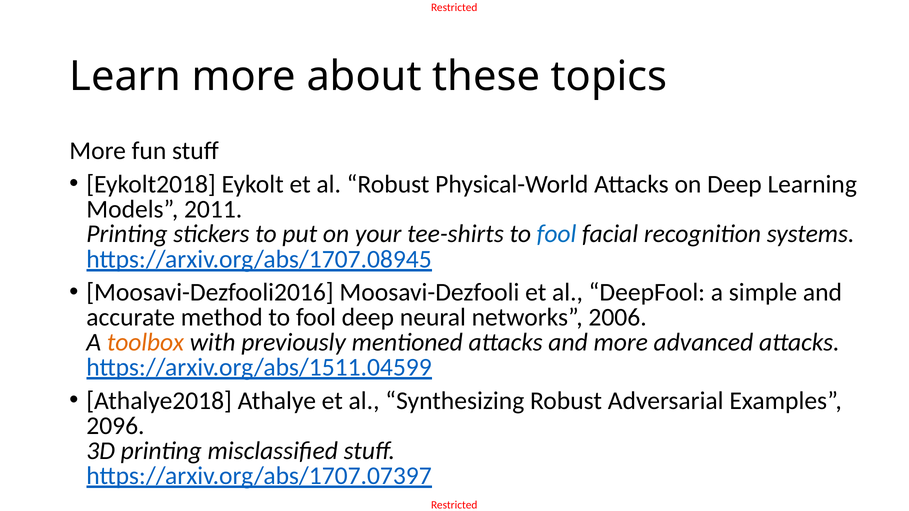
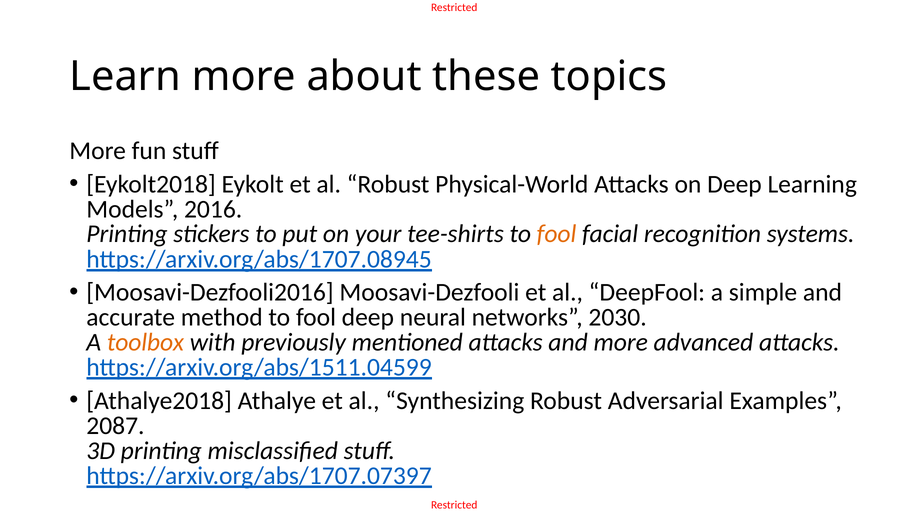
2011: 2011 -> 2016 (213, 209)
fool colour: blue -> orange (557, 234)
2006: 2006 -> 2030 (618, 318)
2096: 2096 -> 2087 (115, 426)
